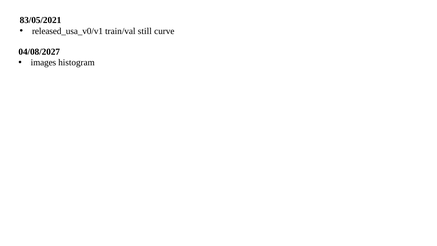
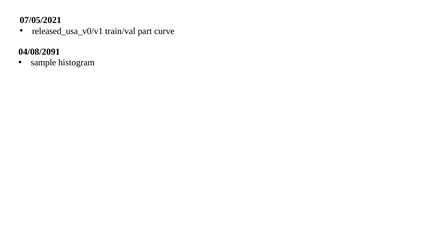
83/05/2021: 83/05/2021 -> 07/05/2021 (40, 20)
still: still -> part (145, 31)
04/08/2027: 04/08/2027 -> 04/08/2091 (39, 52)
images: images -> sample (43, 63)
